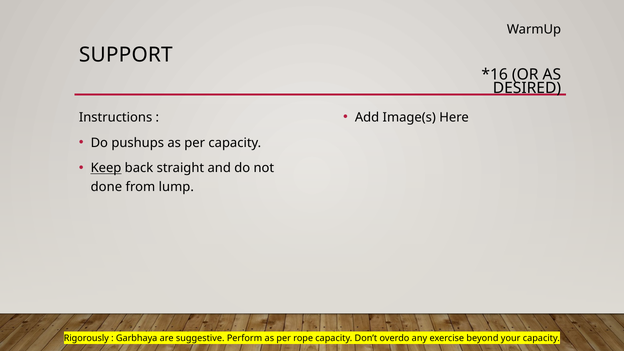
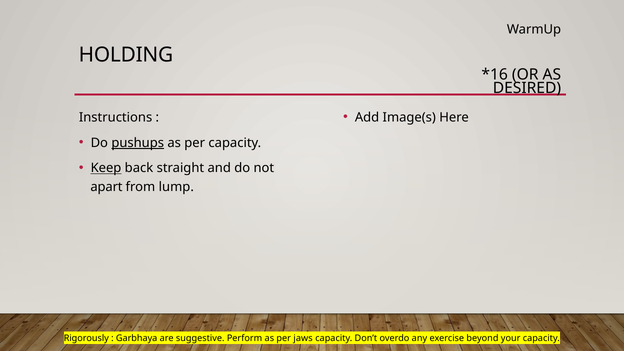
SUPPORT: SUPPORT -> HOLDING (126, 55)
pushups underline: none -> present (138, 143)
done: done -> apart (106, 187)
rope: rope -> jaws (303, 338)
